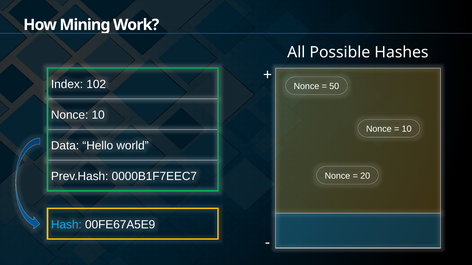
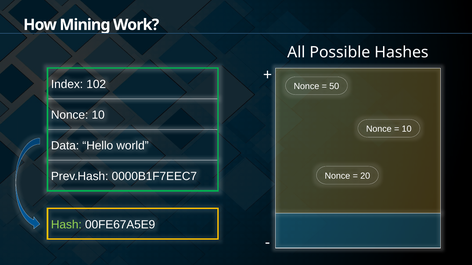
Hash colour: light blue -> light green (66, 225)
